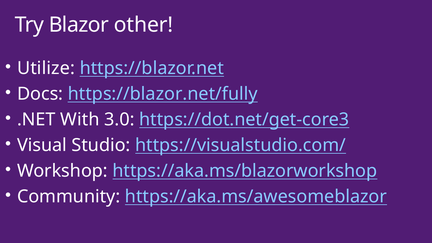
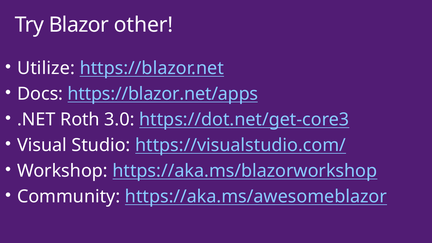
https://blazor.net/fully: https://blazor.net/fully -> https://blazor.net/apps (163, 94)
With: With -> Roth (80, 120)
